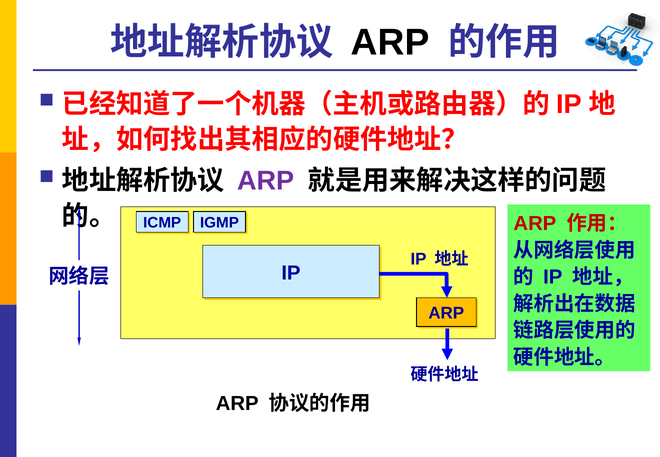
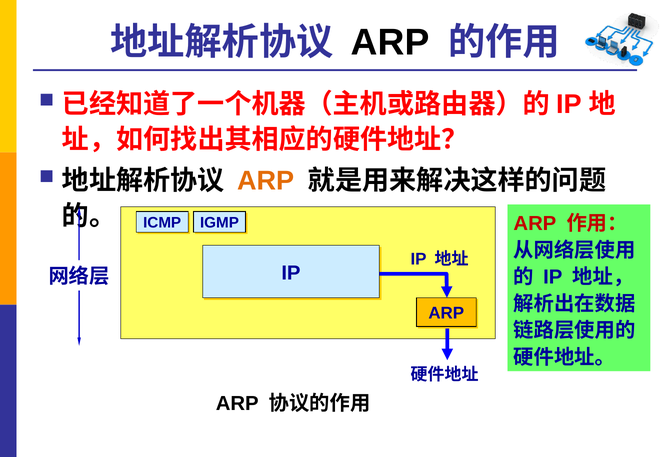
ARP colour: purple -> orange (266, 181)
